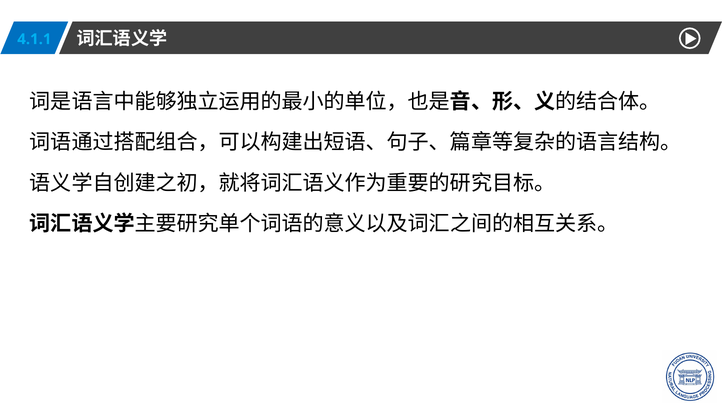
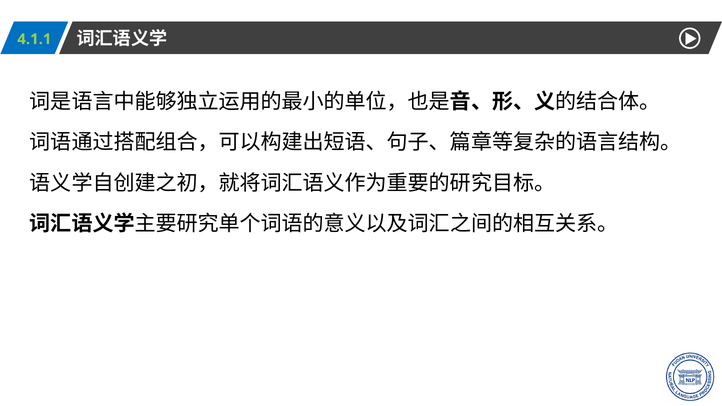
4.1.1 colour: light blue -> light green (34, 39)
